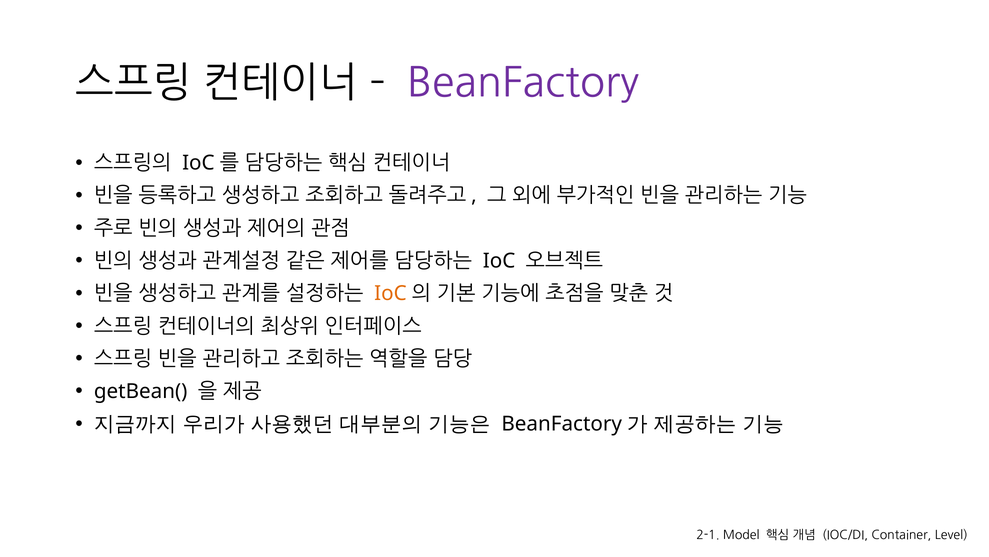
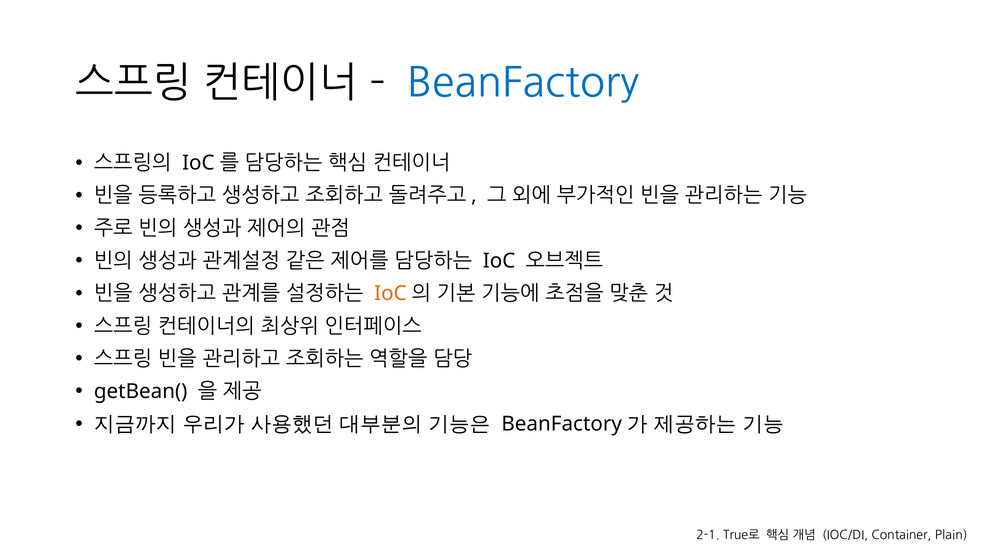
BeanFactory colour: purple -> blue (523, 83)
Model: Model -> True로 (741, 534)
Level: Level -> Plain (951, 534)
